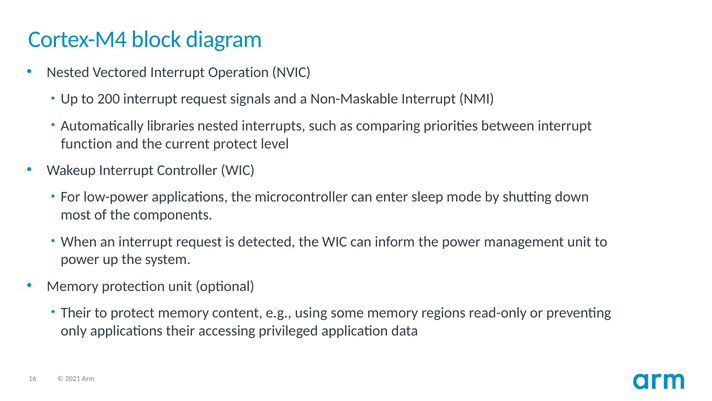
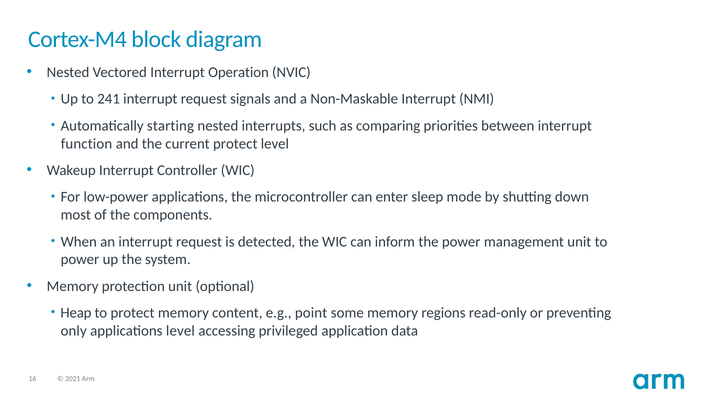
200: 200 -> 241 (109, 99)
libraries: libraries -> starting (170, 126)
Their: Their -> Heap (76, 313)
using: using -> point (311, 313)
applications their: their -> level (180, 330)
